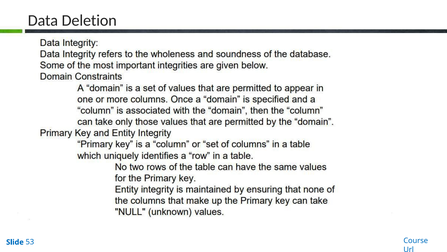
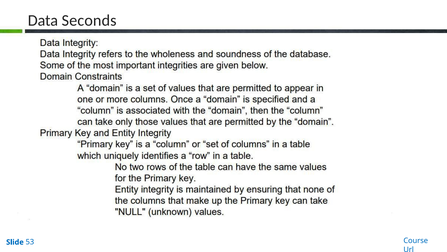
Deletion: Deletion -> Seconds (89, 21)
